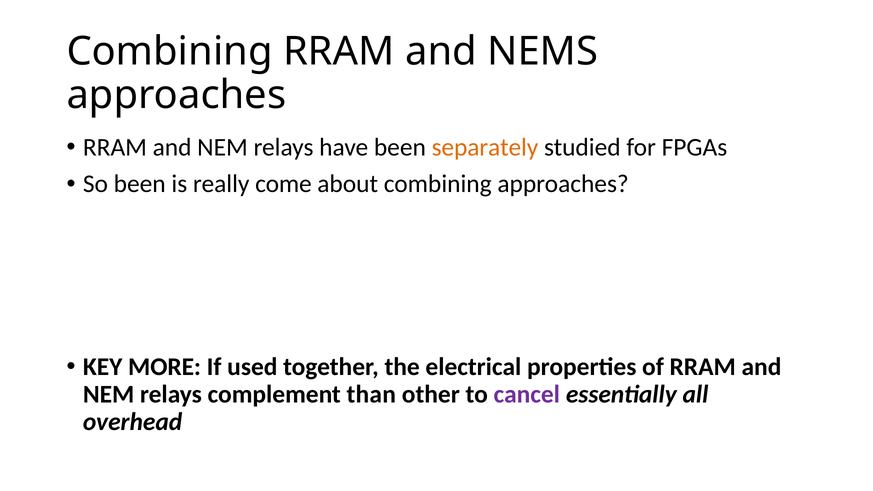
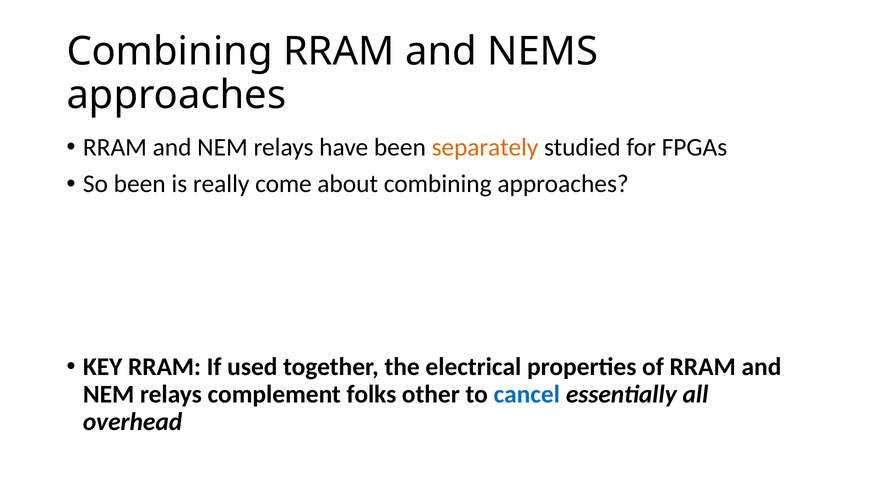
KEY MORE: MORE -> RRAM (165, 367)
than: than -> folks (371, 394)
cancel colour: purple -> blue (527, 394)
